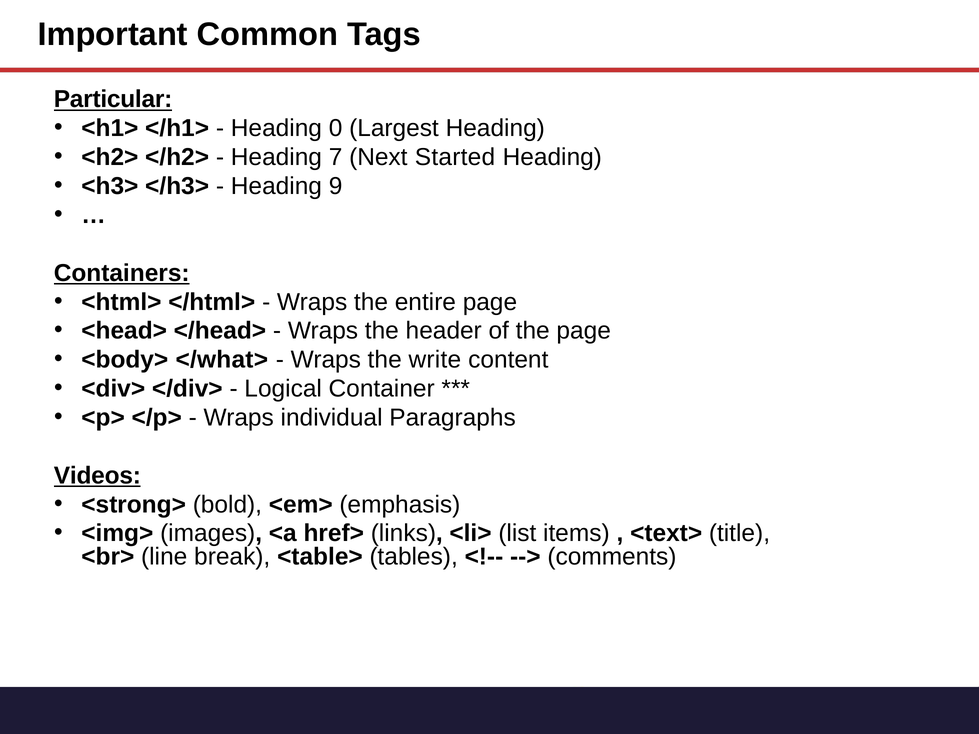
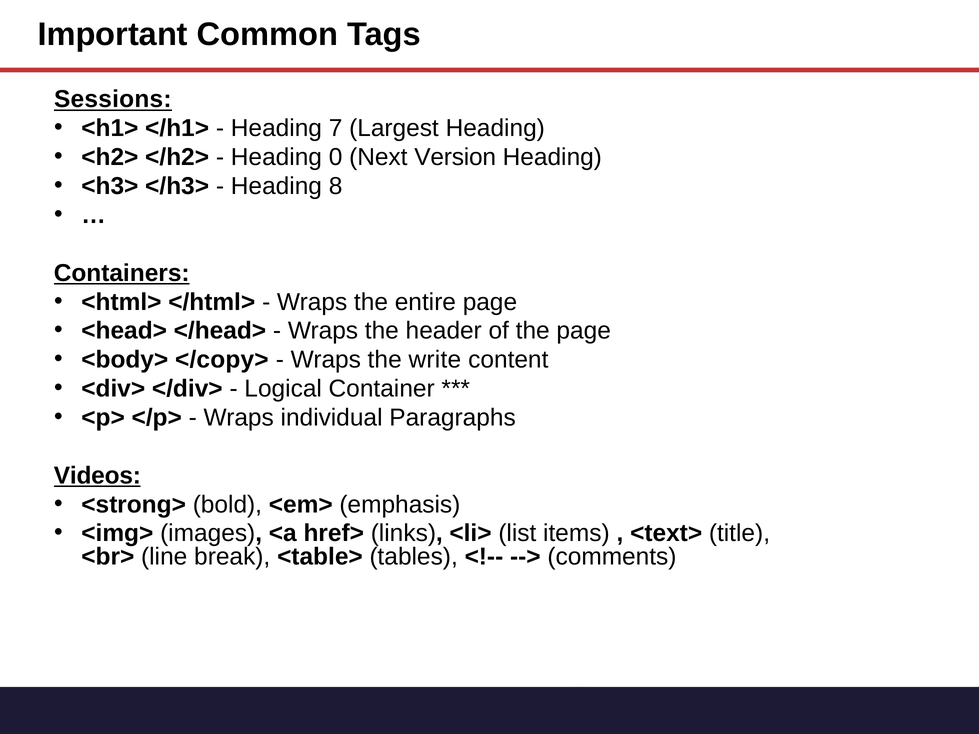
Particular: Particular -> Sessions (113, 99)
0: 0 -> 7 (336, 128)
7: 7 -> 0 (336, 157)
Started: Started -> Version (455, 157)
9: 9 -> 8 (336, 186)
</what>: </what> -> </copy> (222, 360)
